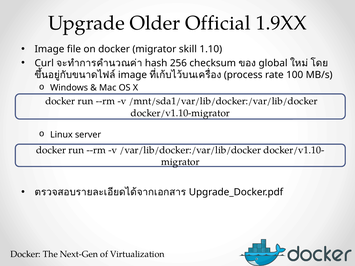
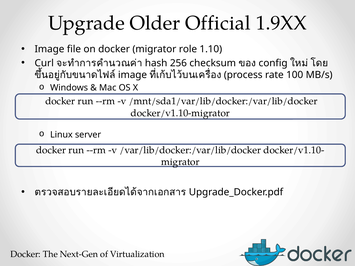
skill: skill -> role (188, 49)
global: global -> config (273, 63)
